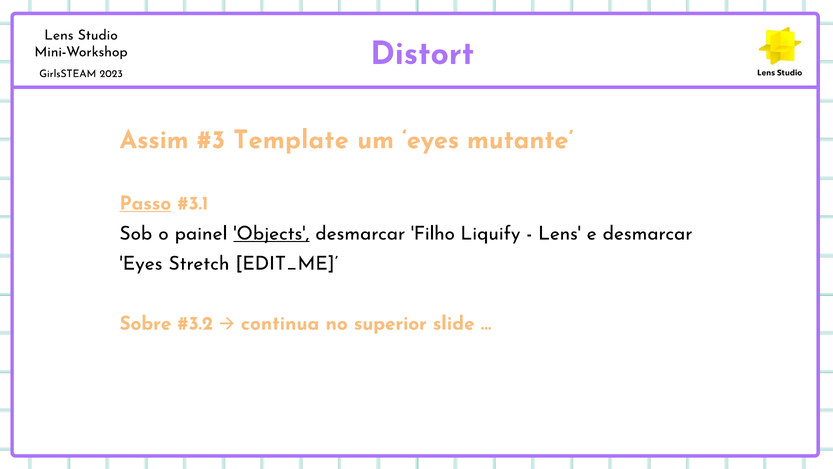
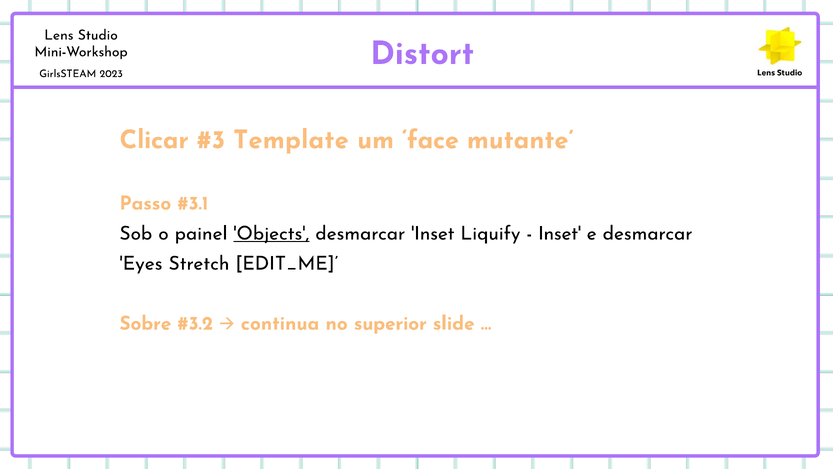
Assim: Assim -> Clicar (154, 140)
um eyes: eyes -> face (431, 140)
Passo underline: present -> none (145, 203)
desmarcar Filho: Filho -> Inset (433, 233)
Lens: Lens -> Inset (559, 233)
